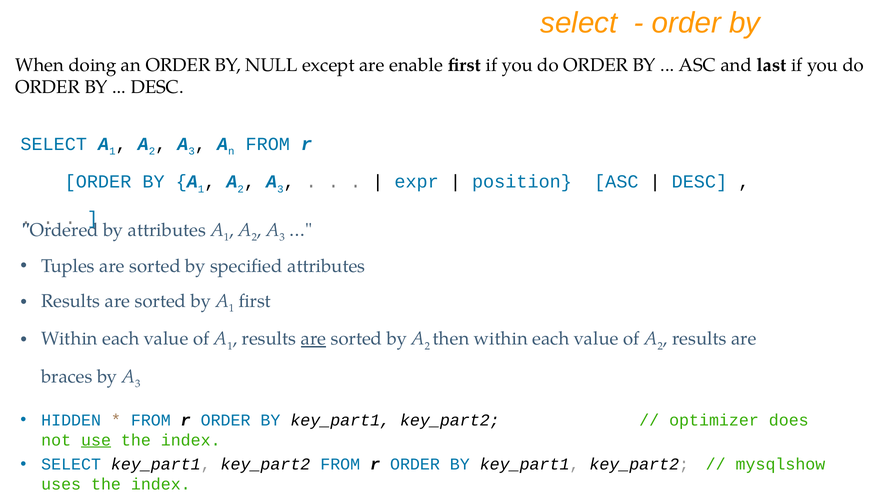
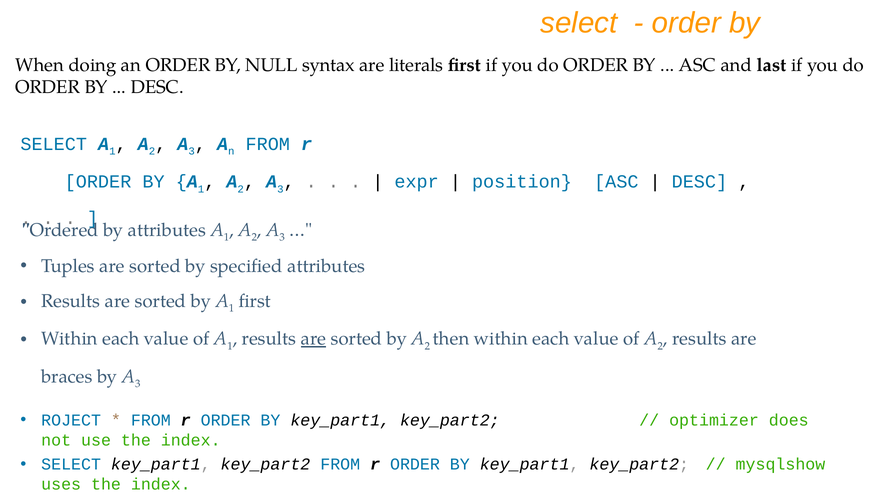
except: except -> syntax (328, 65)
enable: enable -> literals (416, 65)
HIDDEN: HIDDEN -> ROJECT (71, 420)
use underline: present -> none (96, 440)
